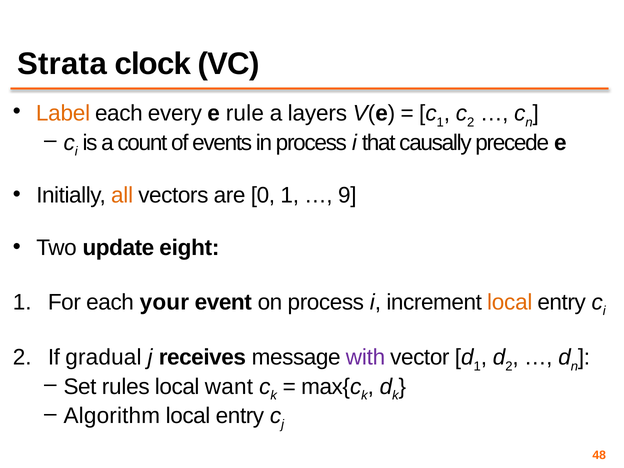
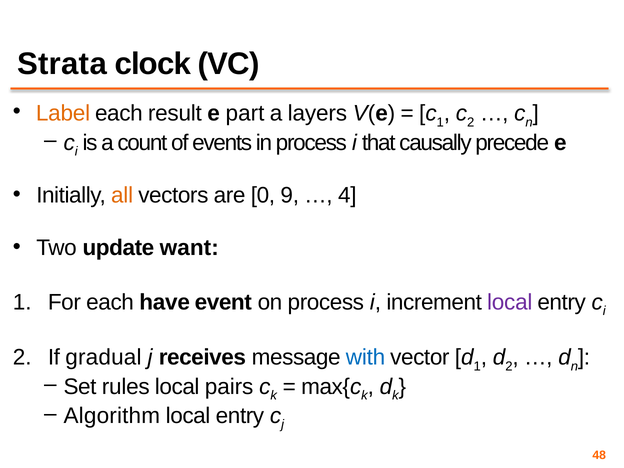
every: every -> result (175, 114)
rule: rule -> part (245, 114)
0 1: 1 -> 9 (290, 195)
9: 9 -> 4 (347, 195)
eight: eight -> want (189, 248)
your: your -> have (165, 302)
local colour: orange -> purple (510, 302)
with colour: purple -> blue (366, 358)
want: want -> pairs (229, 387)
